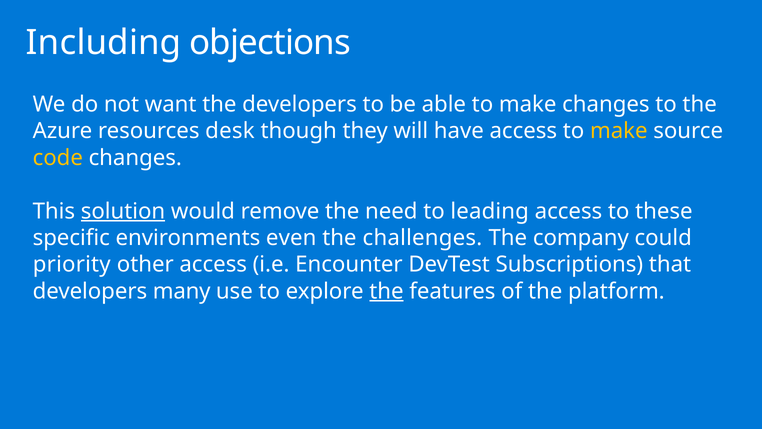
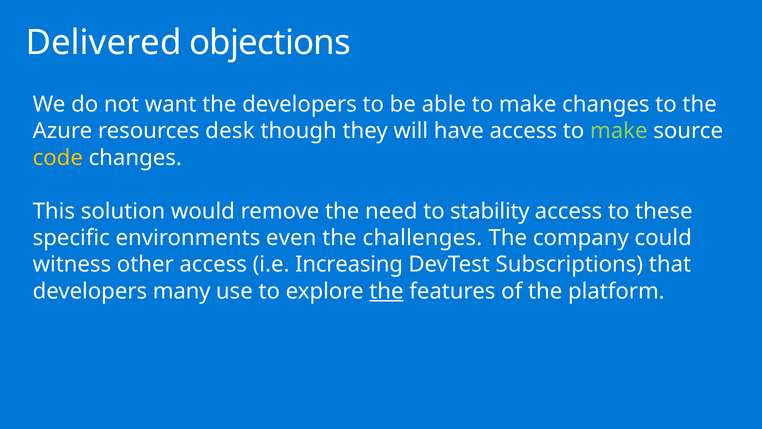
Including: Including -> Delivered (104, 42)
make colour: yellow -> light green (619, 131)
solution underline: present -> none (123, 211)
leading: leading -> stability (490, 211)
priority: priority -> witness (72, 264)
Encounter: Encounter -> Increasing (349, 264)
